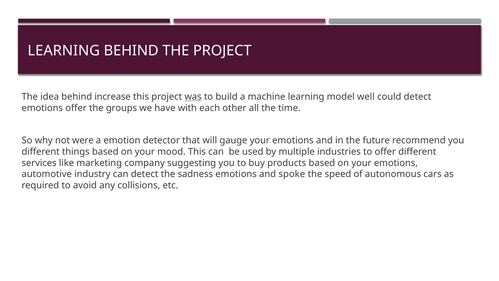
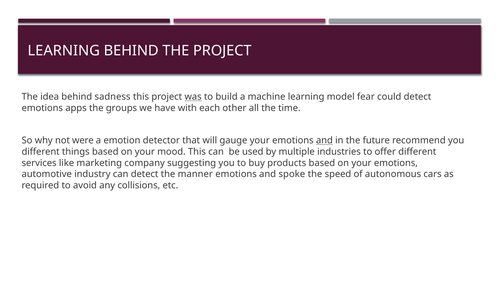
increase: increase -> sadness (113, 97)
well: well -> fear (366, 97)
emotions offer: offer -> apps (76, 108)
and underline: none -> present (324, 140)
sadness: sadness -> manner (195, 174)
